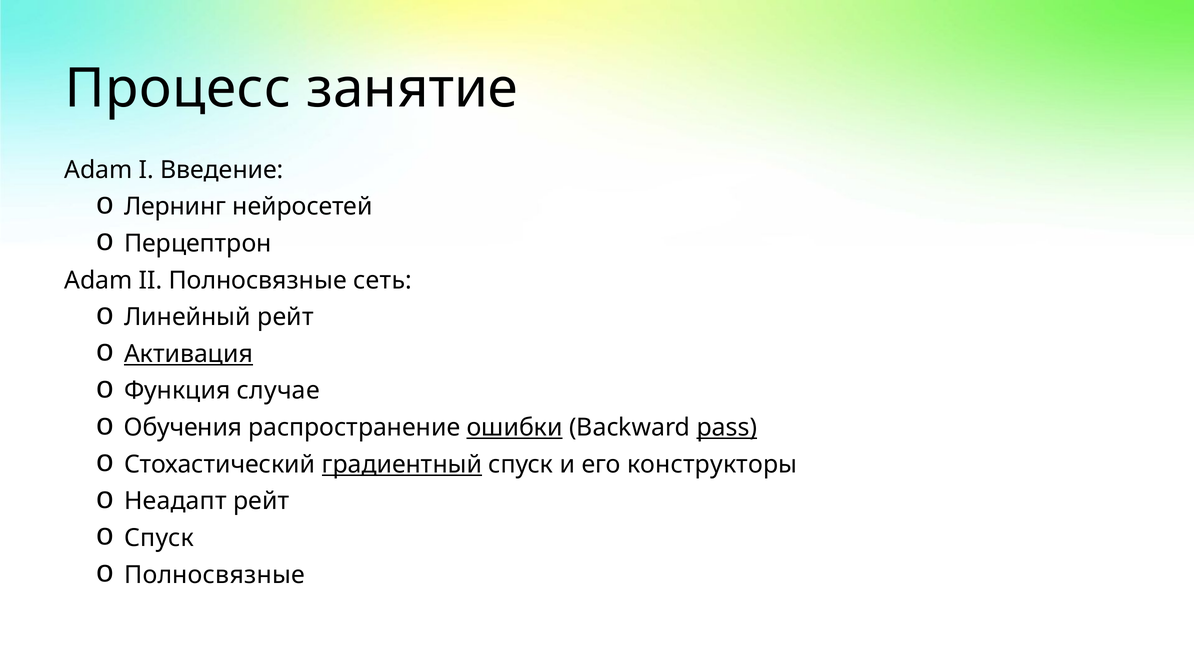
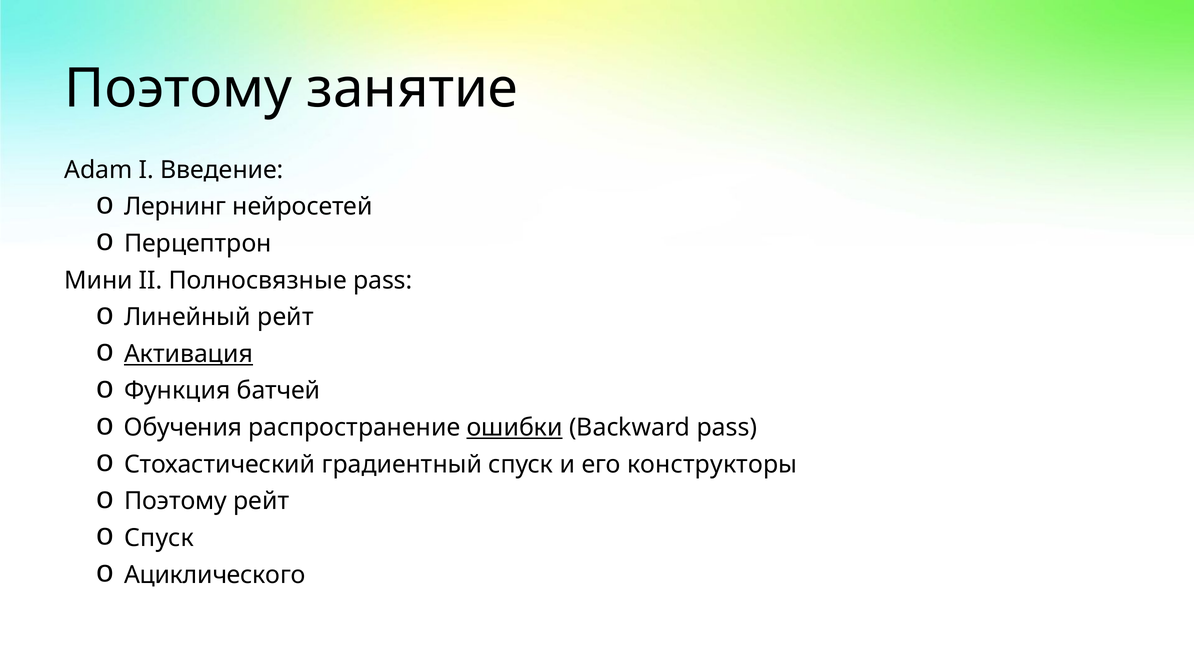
Процесс: Процесс -> Поэтому (178, 89)
Adam: Adam -> Мини (98, 280)
Полносвязные сеть: сеть -> pass (383, 280)
случае: случае -> батчей (278, 391)
pass underline: present -> none (727, 427)
градиентный underline: present -> none (402, 464)
Неадапт: Неадапт -> Поэтому (176, 501)
Полносвязные: Полносвязные -> Ациклического (215, 575)
